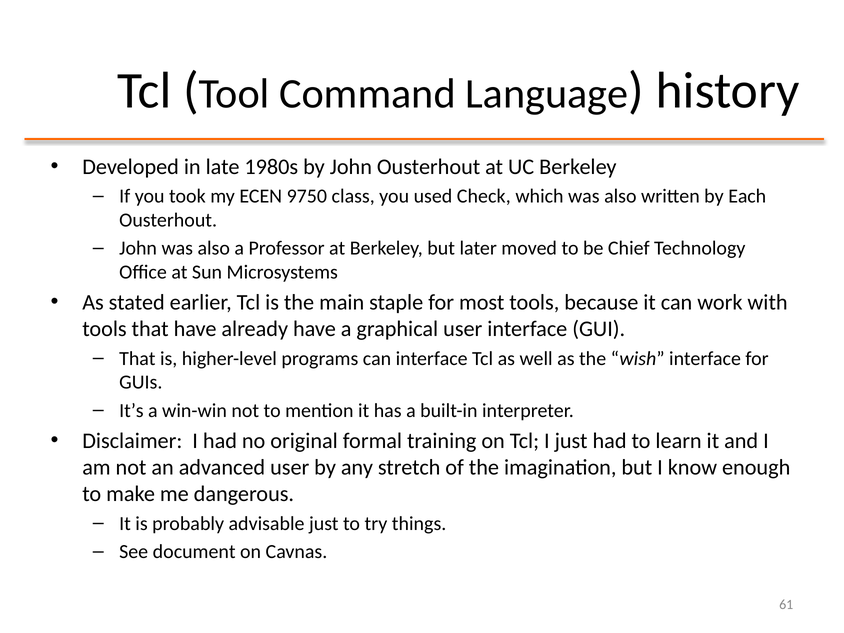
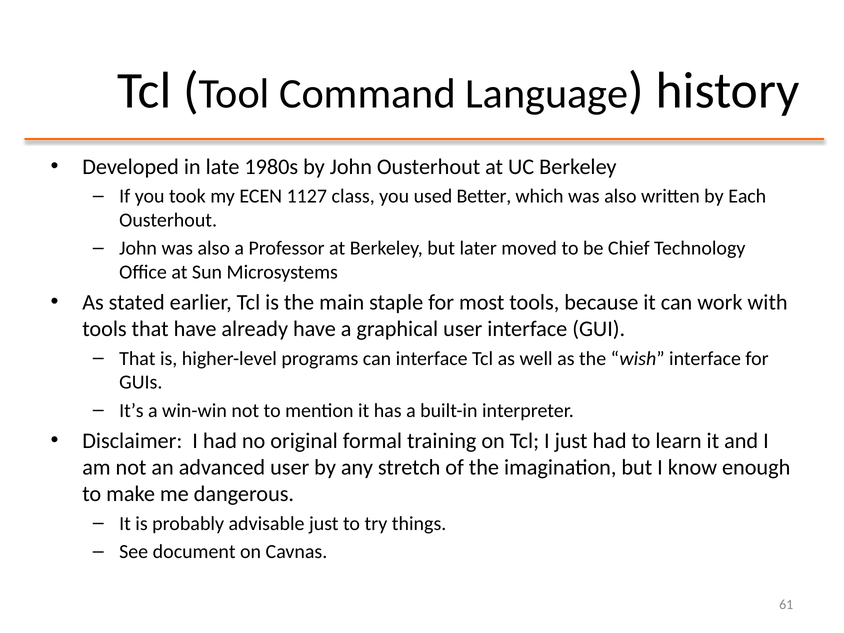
9750: 9750 -> 1127 (307, 196)
Check: Check -> Better (484, 196)
